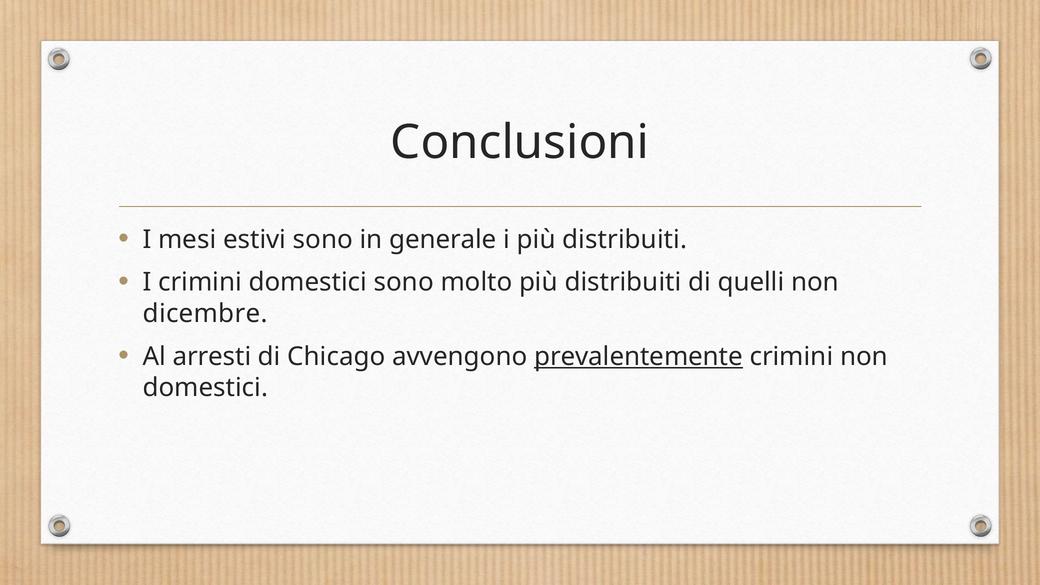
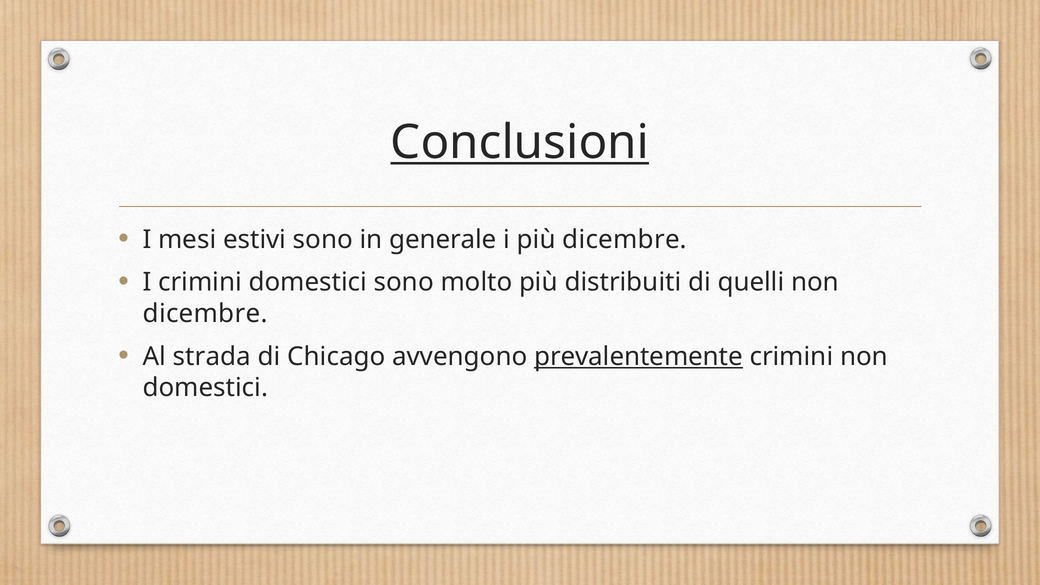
Conclusioni underline: none -> present (520, 143)
i più distribuiti: distribuiti -> dicembre (625, 239)
arresti: arresti -> strada (212, 356)
